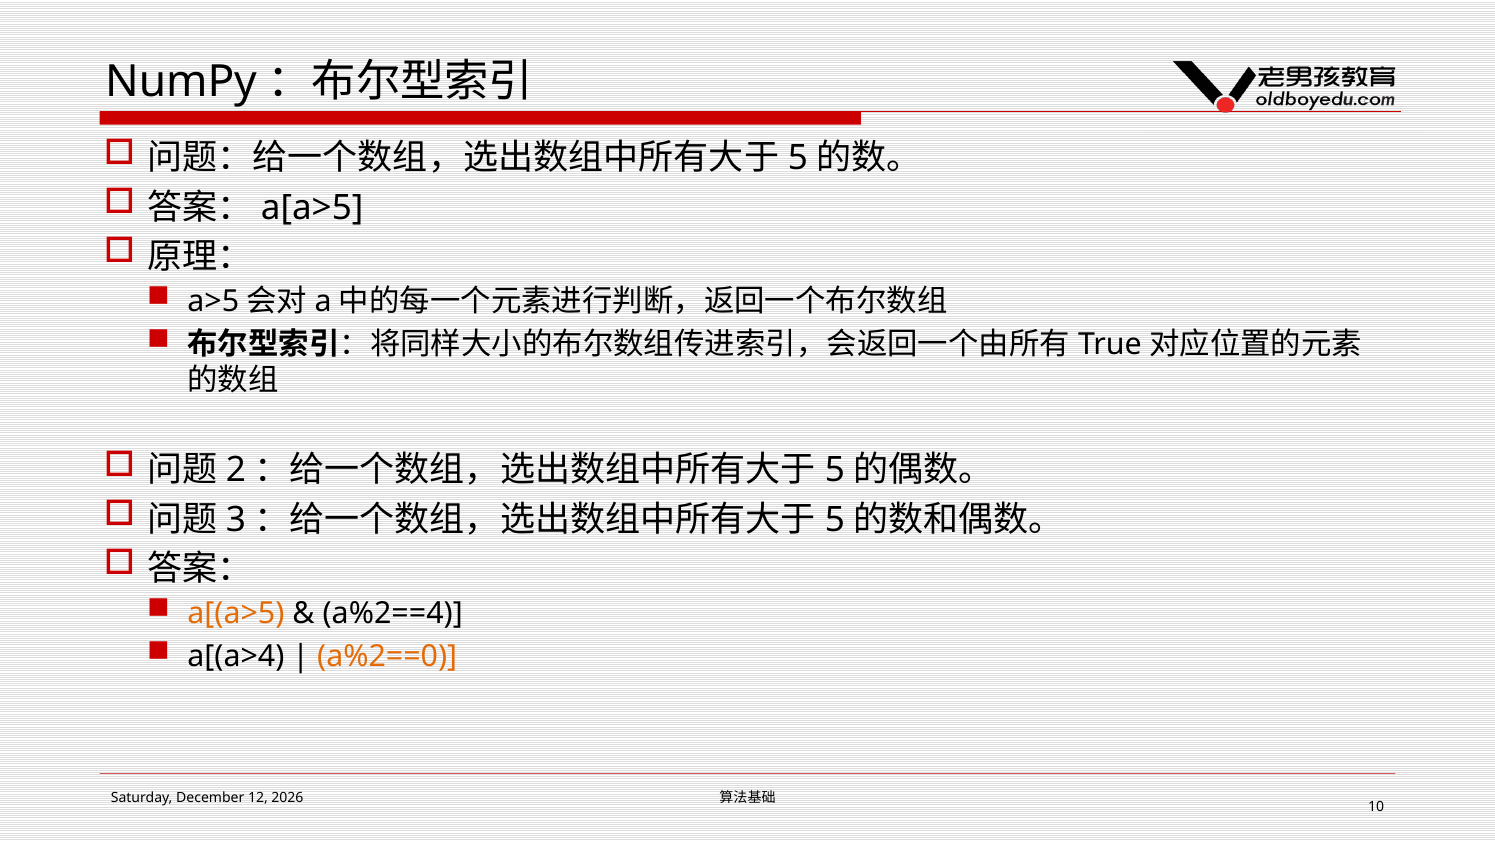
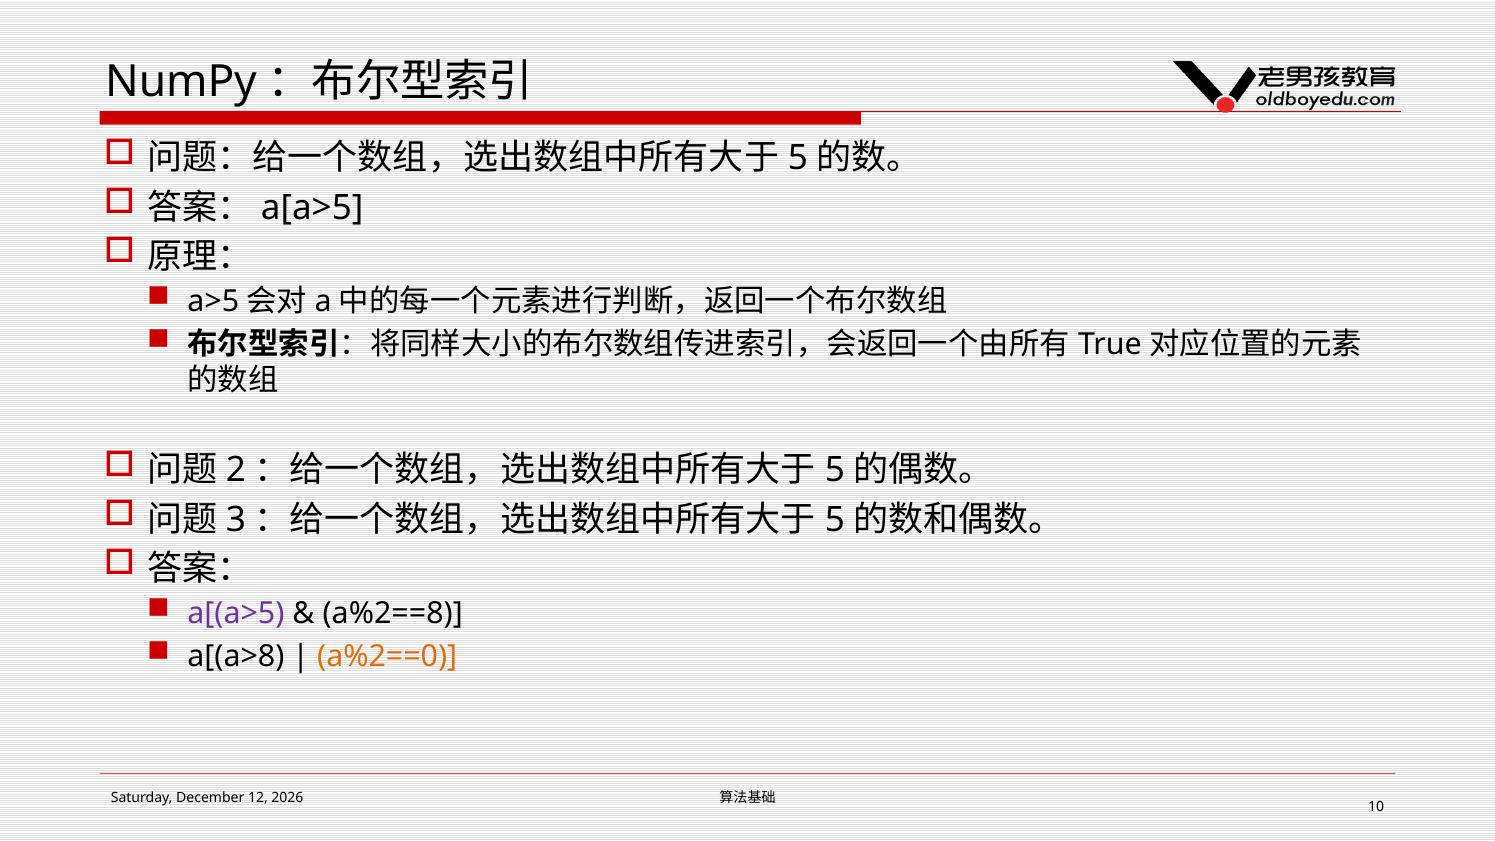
a[(a>5 colour: orange -> purple (236, 614)
a%2==4: a%2==4 -> a%2==8 (393, 614)
a[(a>4: a[(a>4 -> a[(a>8 (236, 656)
